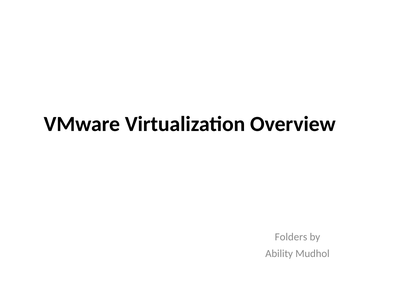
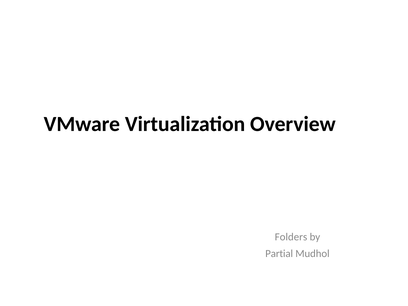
Ability: Ability -> Partial (279, 254)
